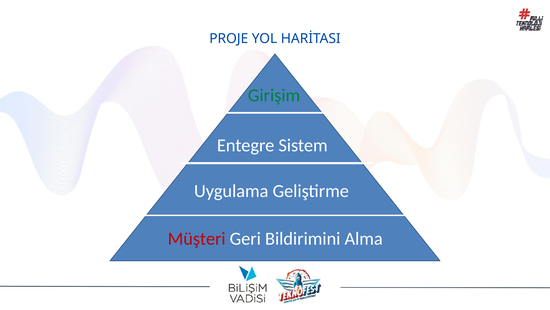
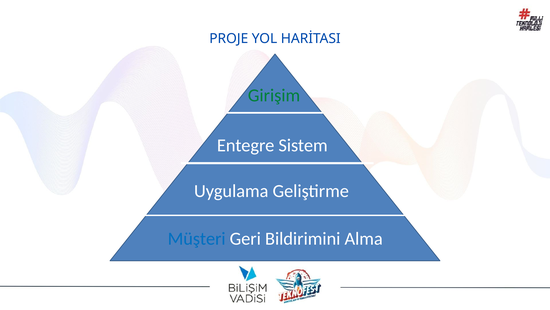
Müşteri colour: red -> blue (197, 238)
